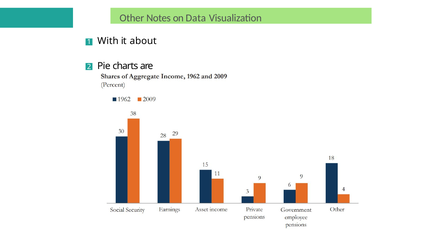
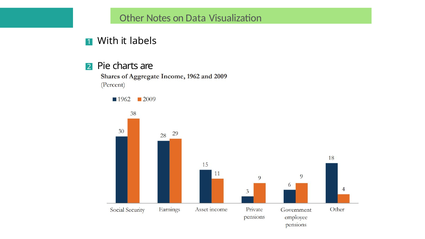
about: about -> labels (143, 41)
